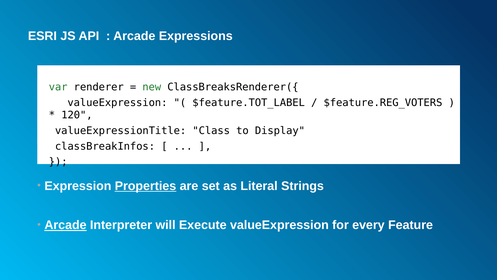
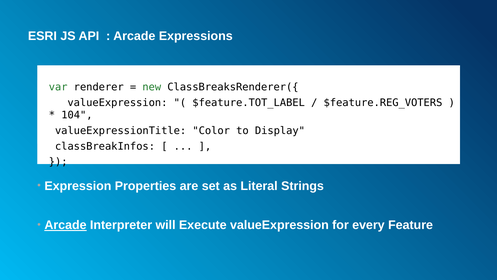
120: 120 -> 104 (77, 115)
Class: Class -> Color (211, 131)
Properties underline: present -> none (146, 186)
